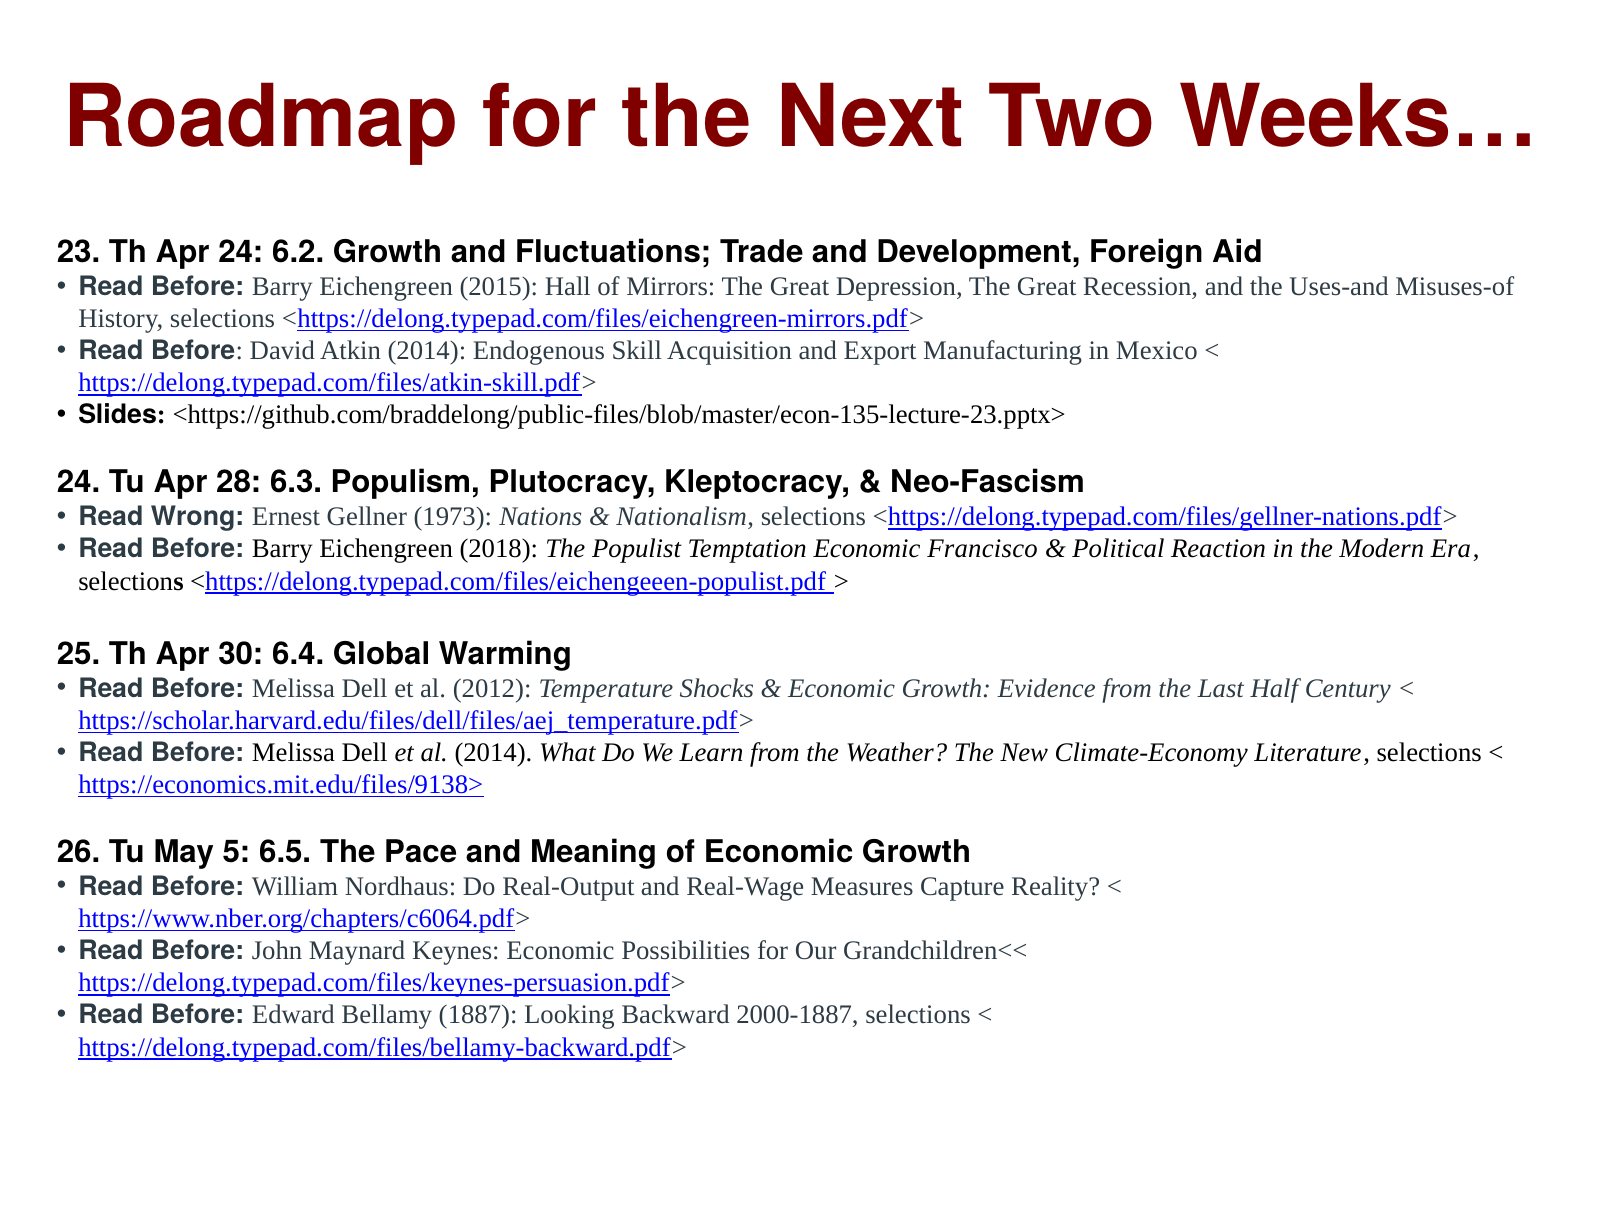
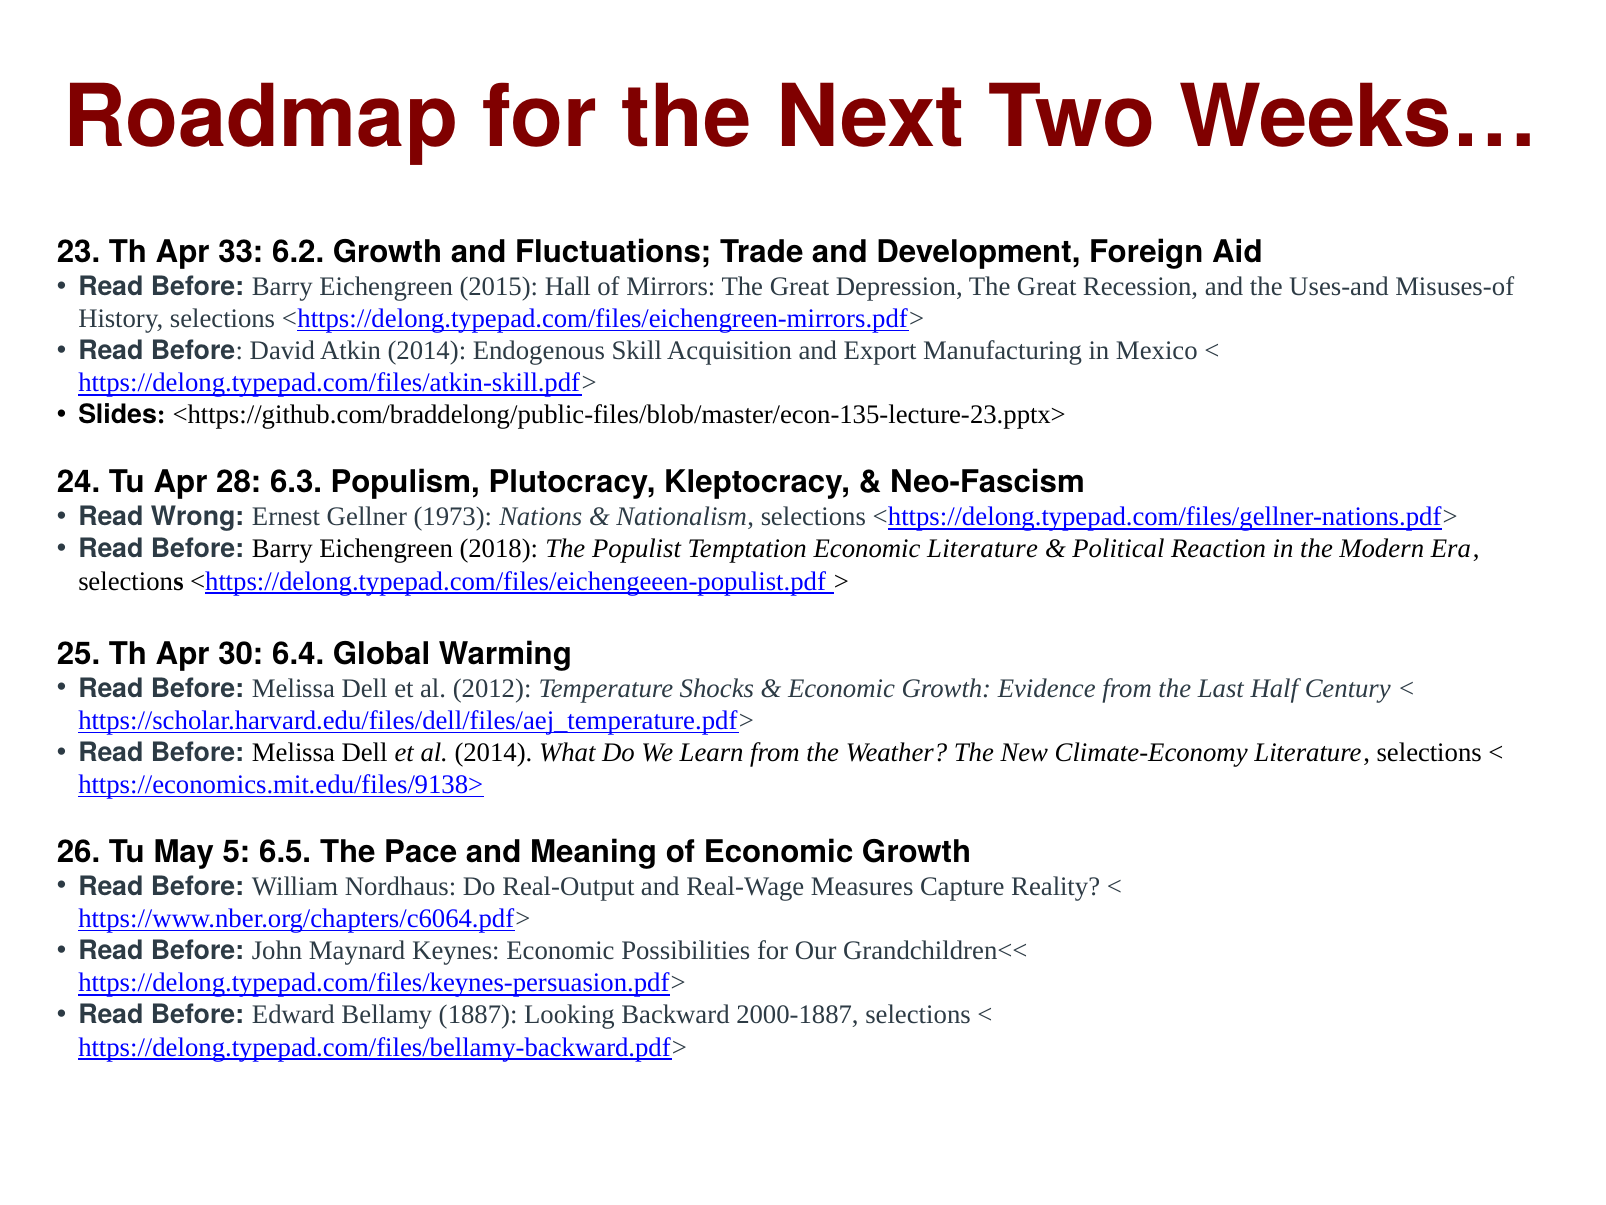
Apr 24: 24 -> 33 (241, 252)
Economic Francisco: Francisco -> Literature (983, 549)
